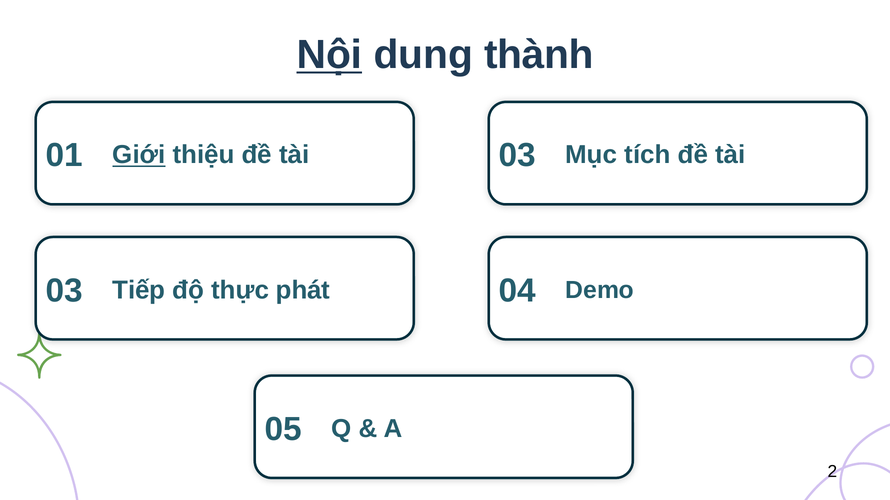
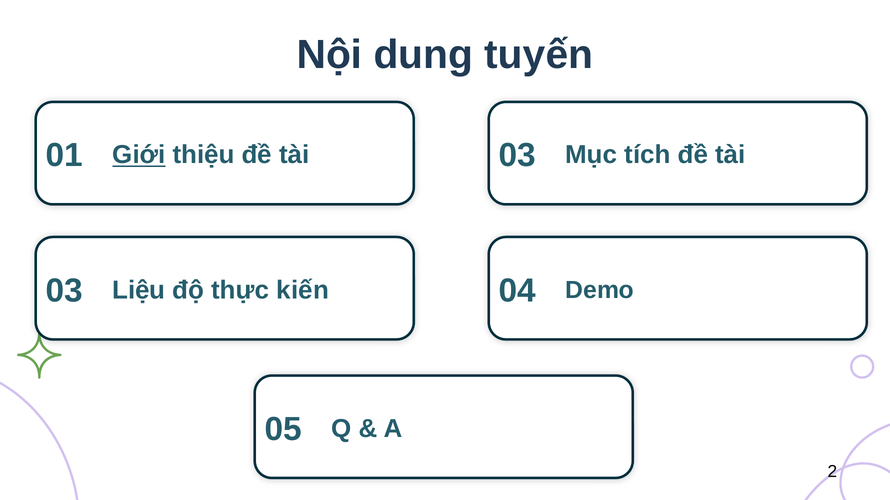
Nội underline: present -> none (329, 55)
thành: thành -> tuyến (539, 55)
Tiếp: Tiếp -> Liệu (139, 290)
phát: phát -> kiến (303, 290)
